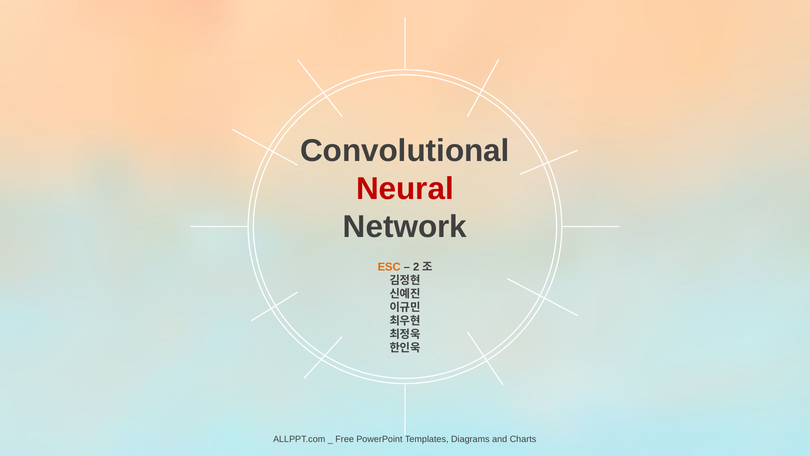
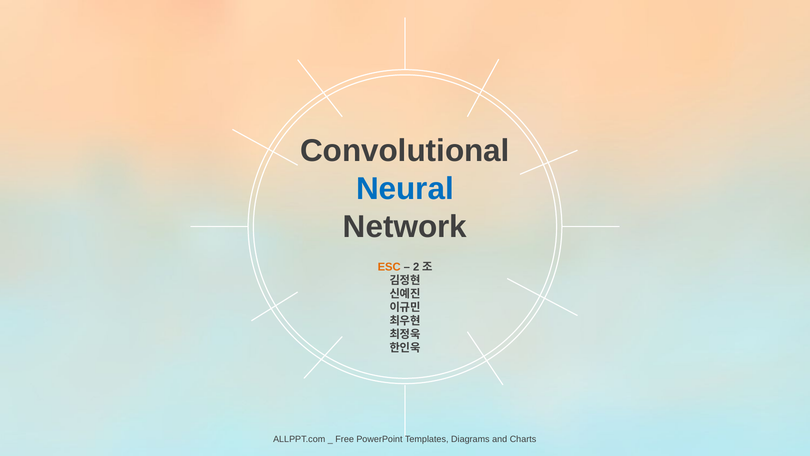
Neural colour: red -> blue (405, 189)
